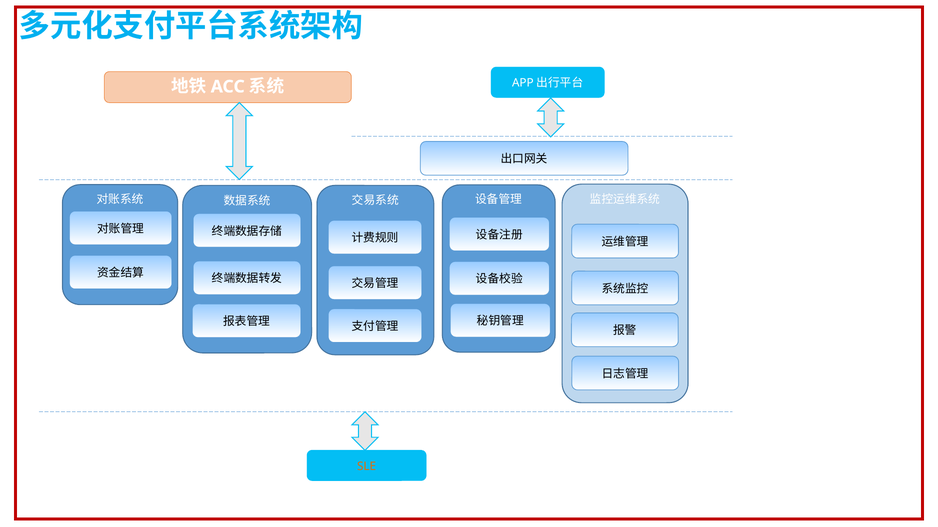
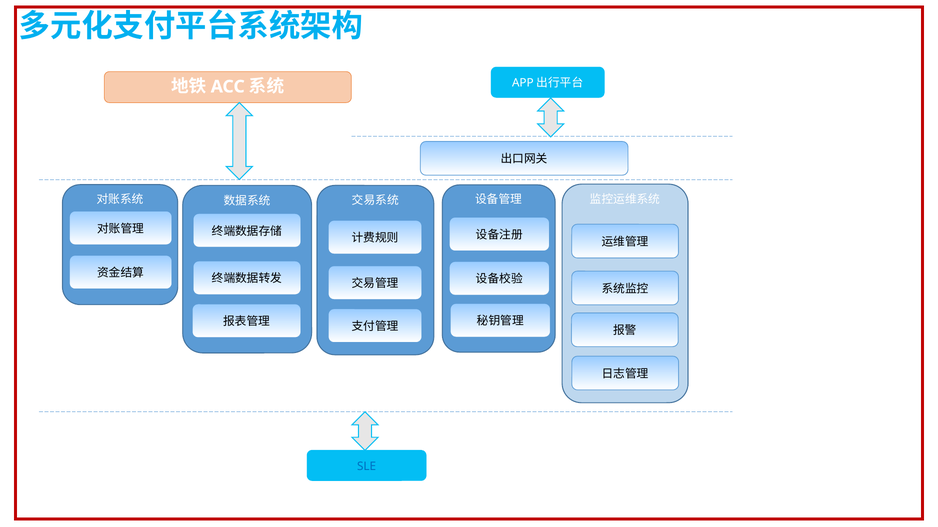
SLE colour: orange -> blue (367, 467)
